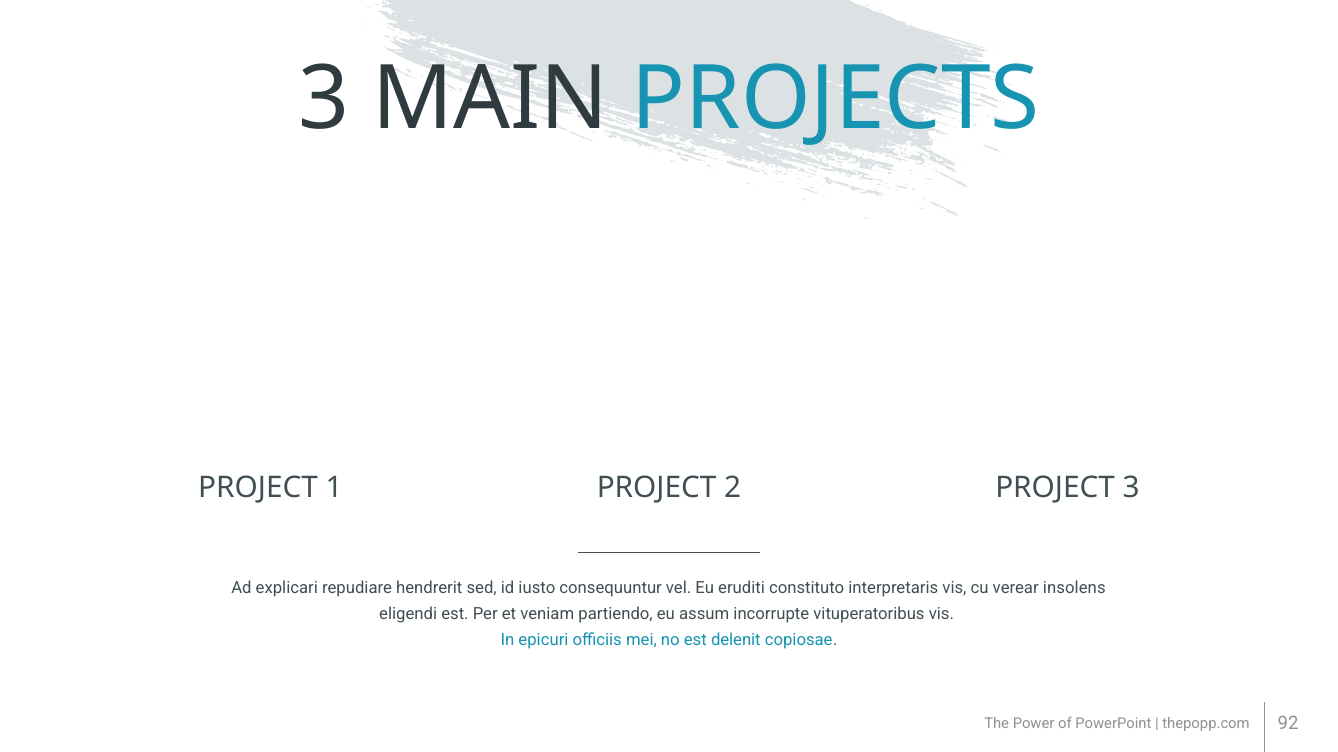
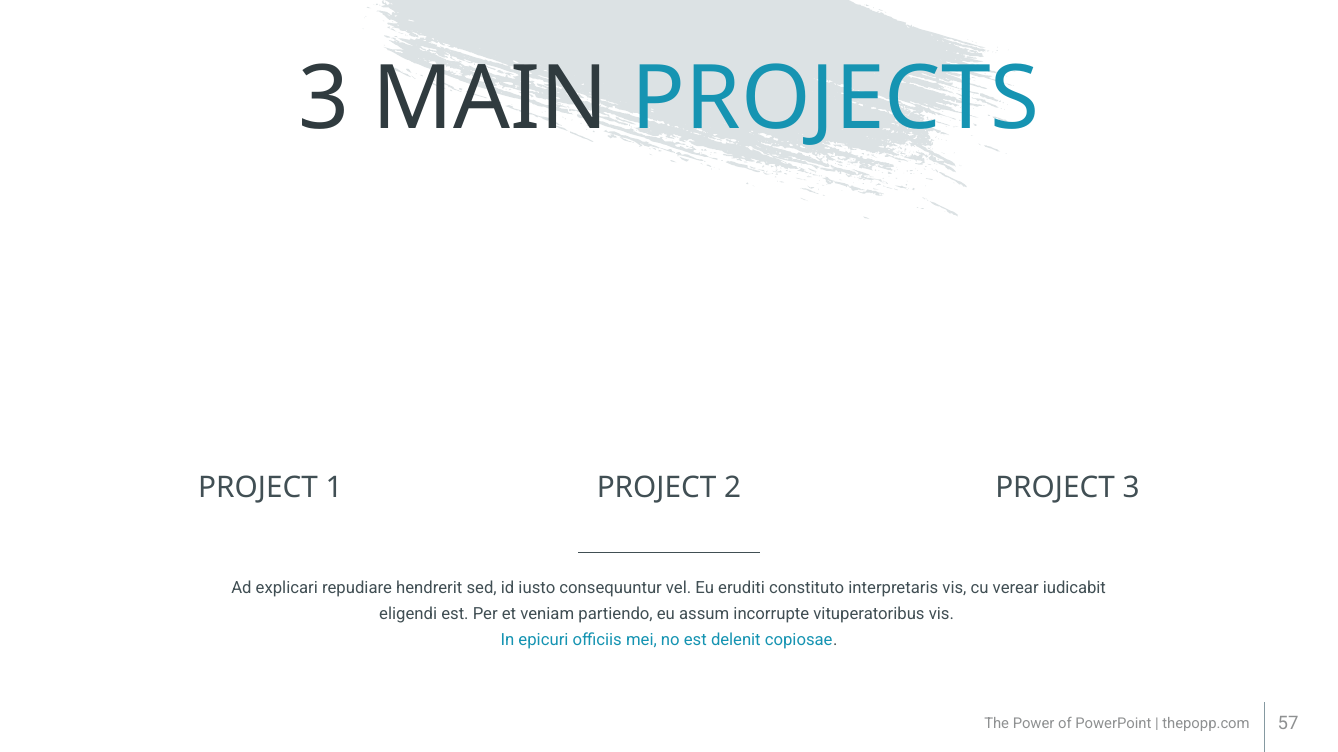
insolens: insolens -> iudicabit (1074, 589)
92: 92 -> 57 (1288, 724)
